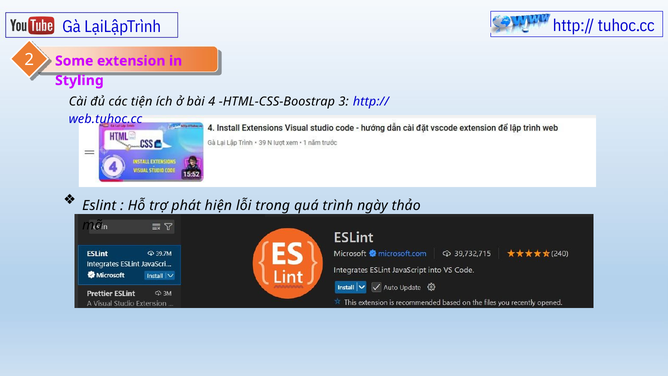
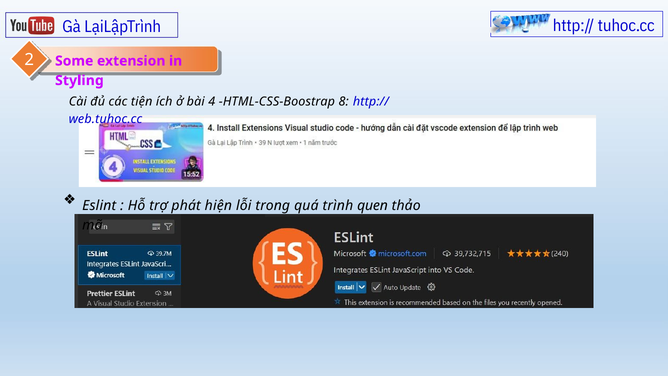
3: 3 -> 8 (344, 101)
ngày: ngày -> quen (372, 205)
